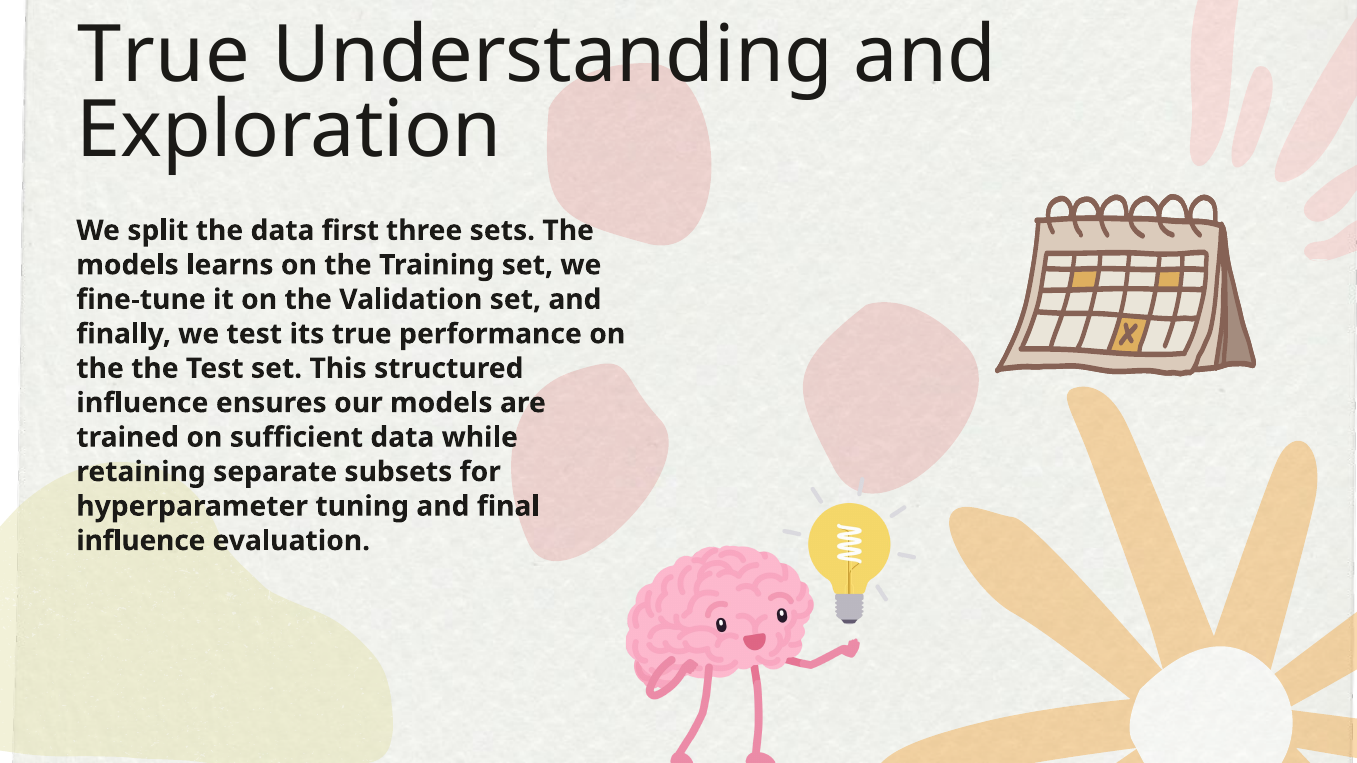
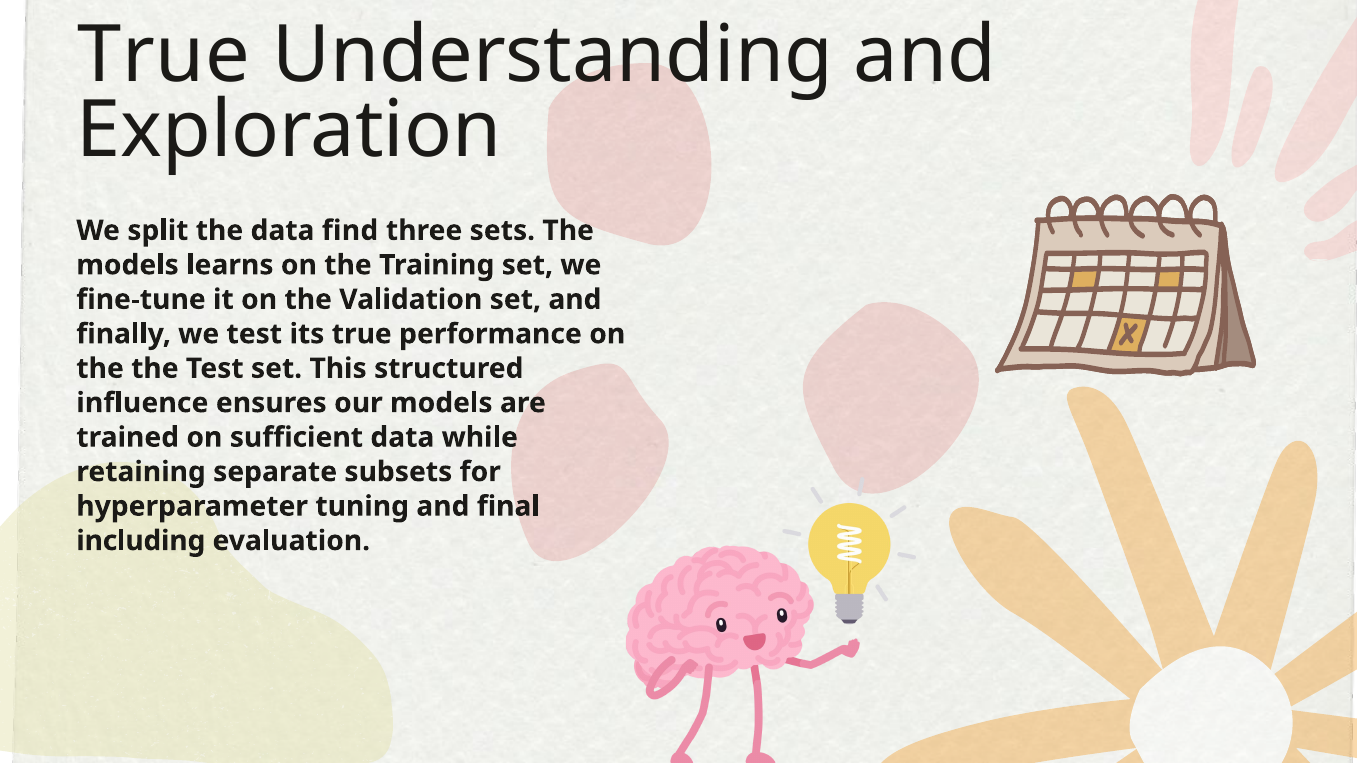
first: first -> find (350, 231)
influence: influence -> including (141, 541)
